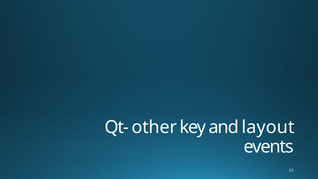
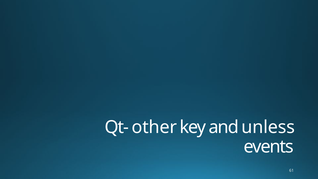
layout: layout -> unless (268, 127)
